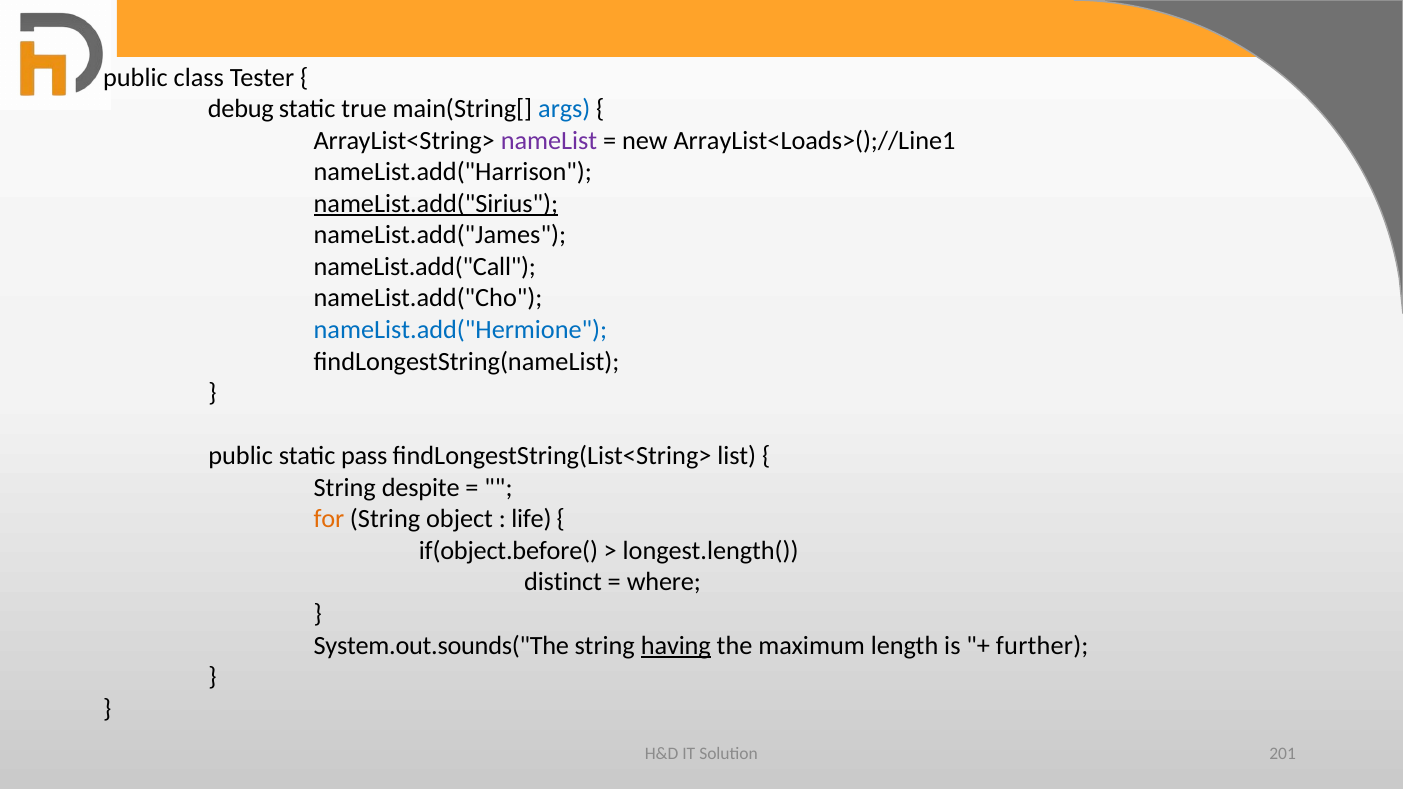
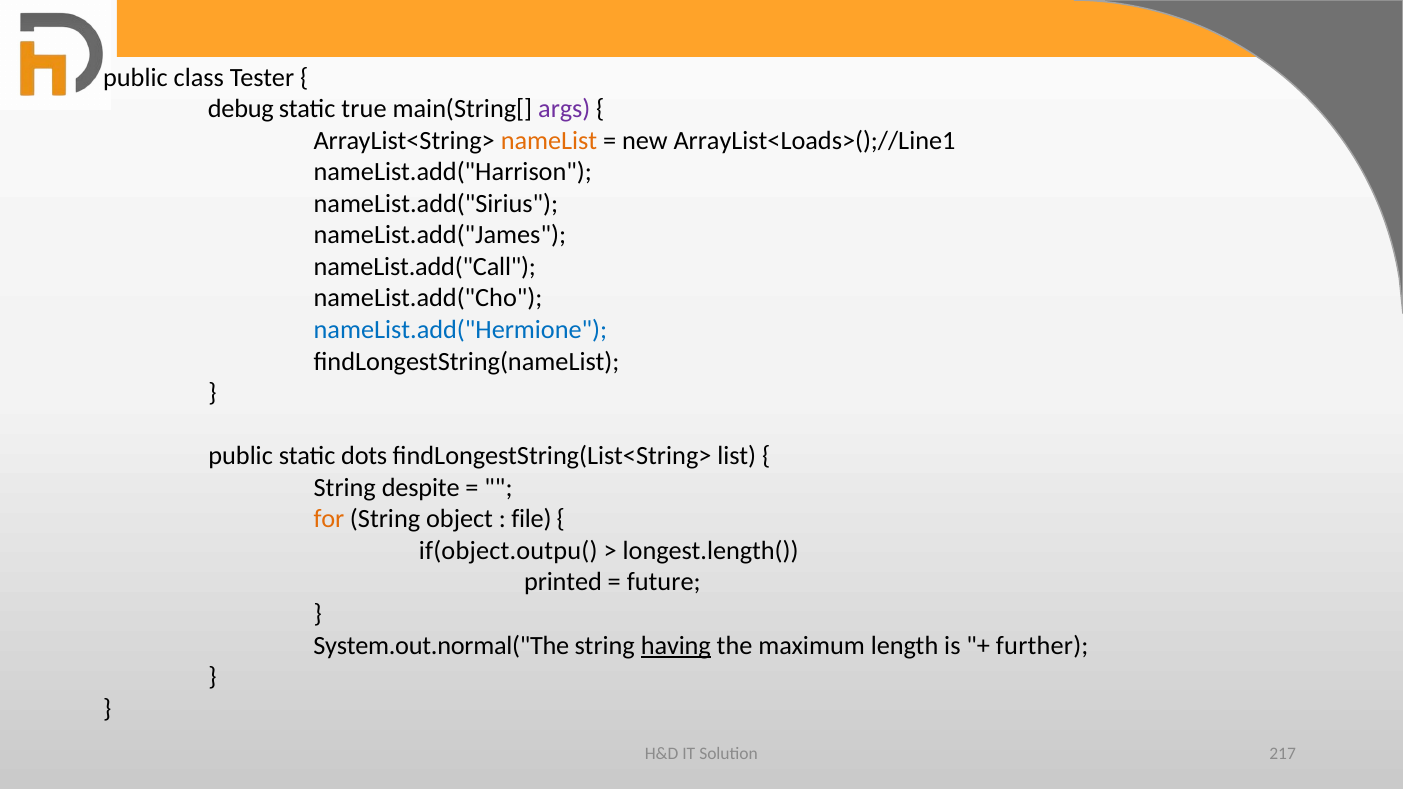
args colour: blue -> purple (564, 109)
nameList colour: purple -> orange (549, 140)
nameList.add("Sirius underline: present -> none (436, 204)
pass: pass -> dots (364, 456)
life: life -> file (531, 519)
if(object.before(: if(object.before( -> if(object.outpu( (508, 551)
distinct: distinct -> printed (563, 582)
where: where -> future (664, 582)
System.out.sounds("The: System.out.sounds("The -> System.out.normal("The (441, 646)
201: 201 -> 217 (1283, 753)
